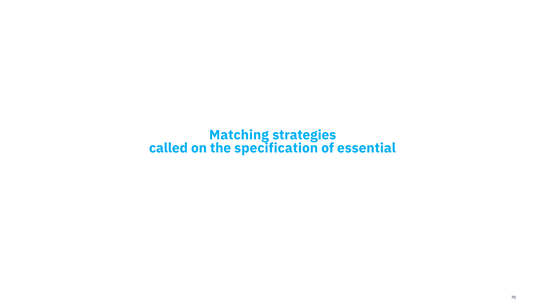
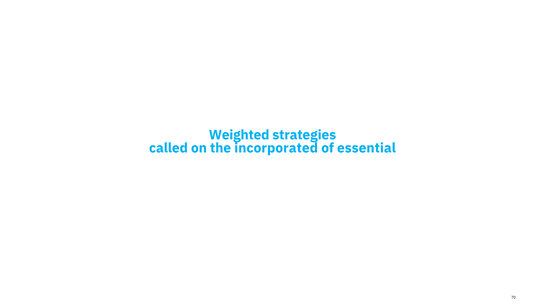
Matching: Matching -> Weighted (239, 135)
specification: specification -> incorporated (276, 148)
